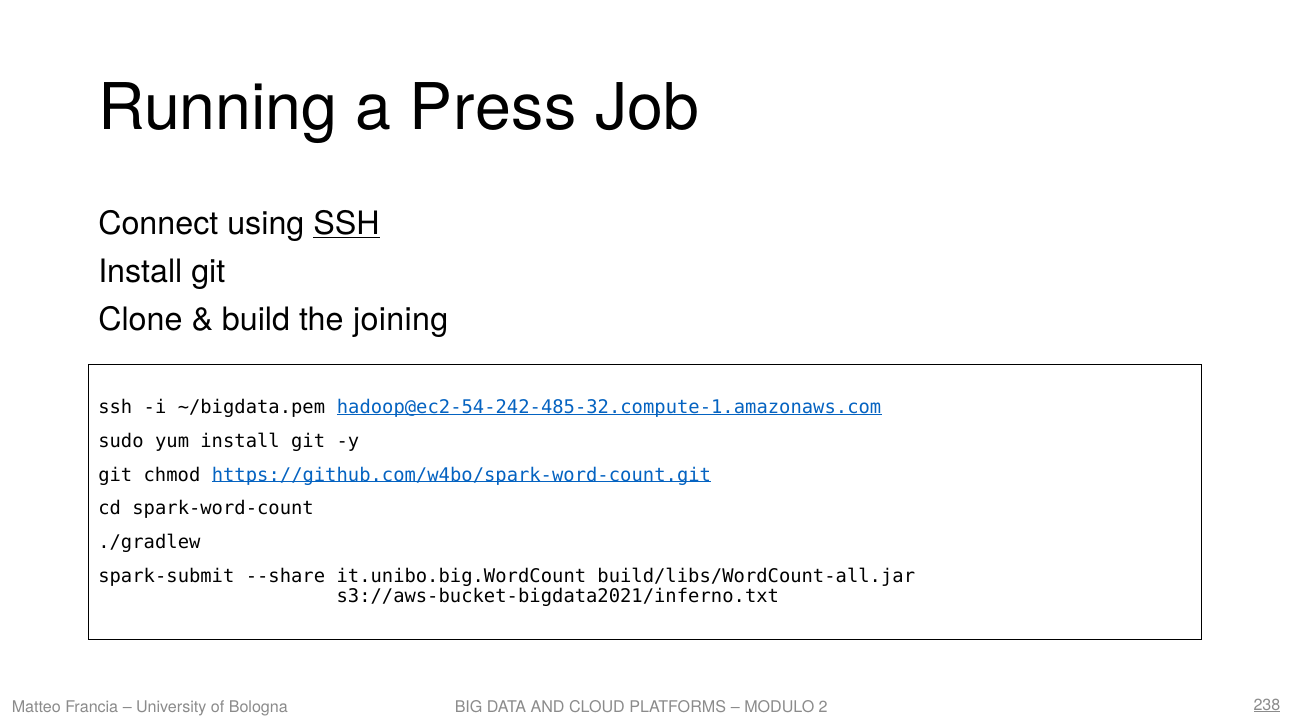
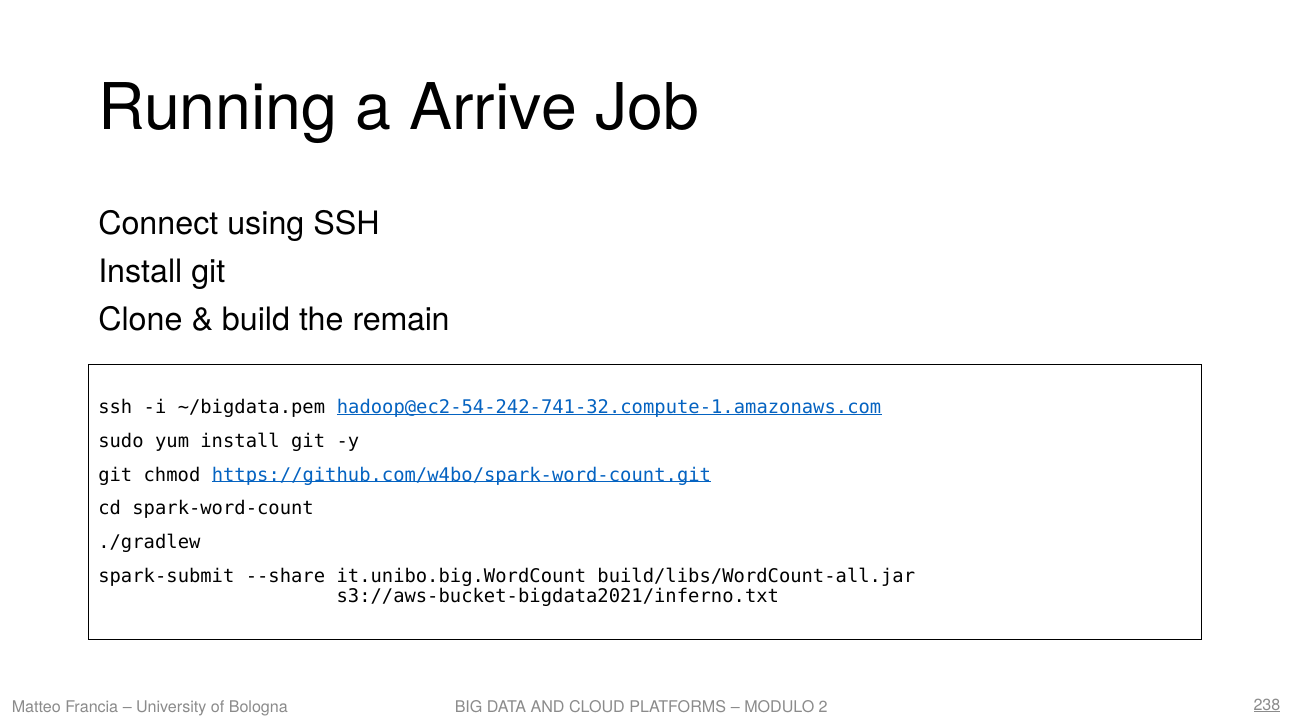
Press: Press -> Arrive (493, 108)
SSH underline: present -> none (346, 224)
joining: joining -> remain (401, 320)
hadoop@ec2-54-242-485-32.compute-1.amazonaws.com: hadoop@ec2-54-242-485-32.compute-1.amazonaws.com -> hadoop@ec2-54-242-741-32.compute-1.amazonaws.com (609, 408)
